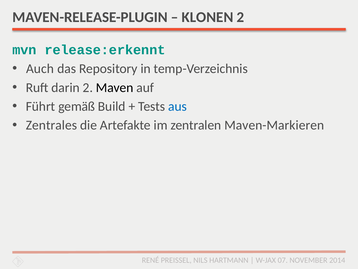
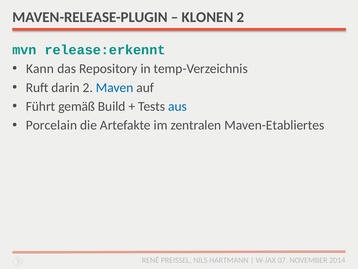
Auch: Auch -> Kann (40, 69)
Maven colour: black -> blue (115, 87)
Zentrales: Zentrales -> Porcelain (51, 125)
Maven-Markieren: Maven-Markieren -> Maven-Etabliertes (274, 125)
